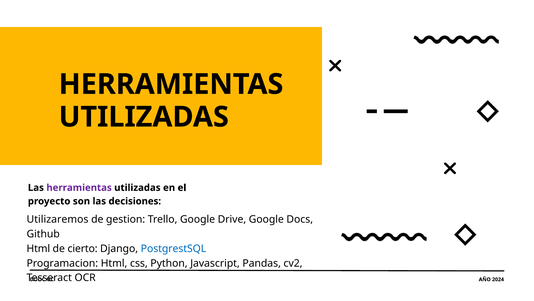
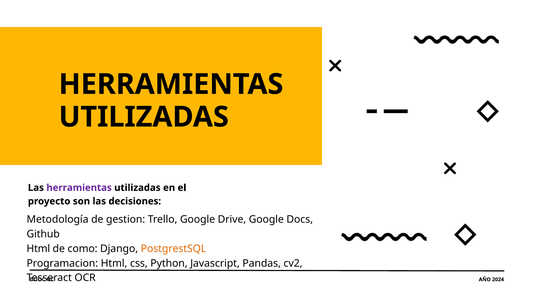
Utilizaremos: Utilizaremos -> Metodología (58, 219)
cierto: cierto -> como (83, 248)
PostgrestSQL colour: blue -> orange (174, 248)
